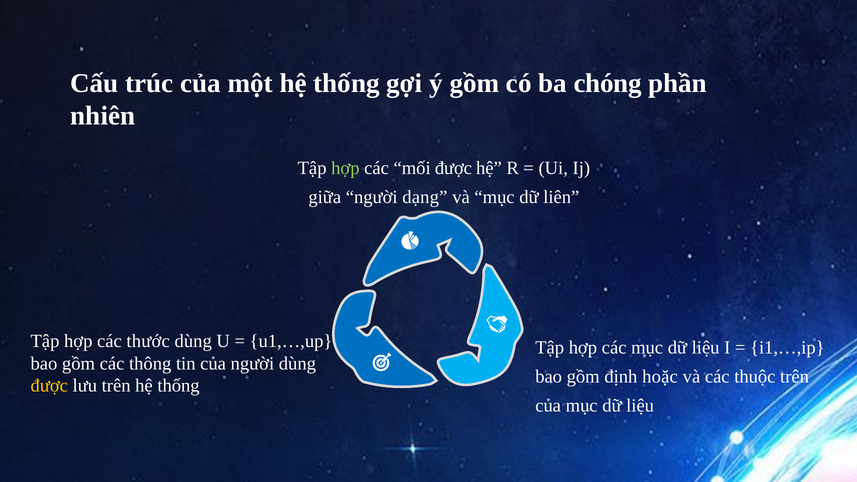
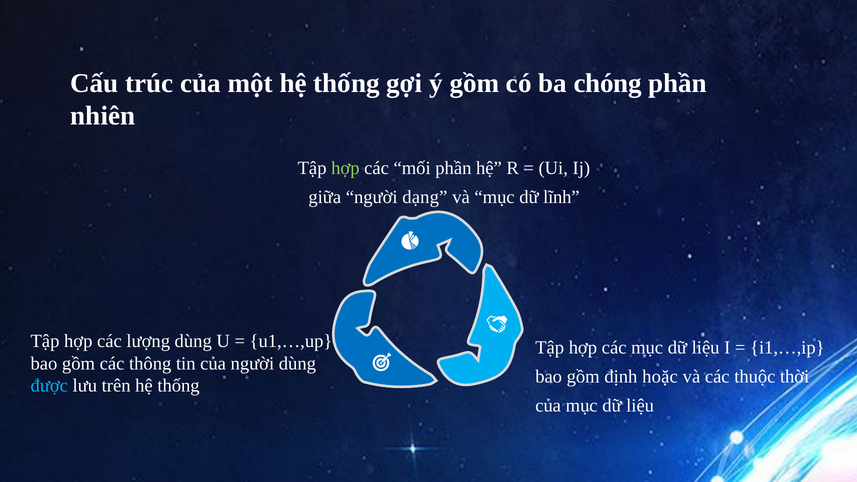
mối được: được -> phần (453, 168)
liên: liên -> lĩnh (561, 197)
thước: thước -> lượng (148, 341)
thuộc trên: trên -> thời (795, 377)
được colour: yellow -> light blue (49, 386)
